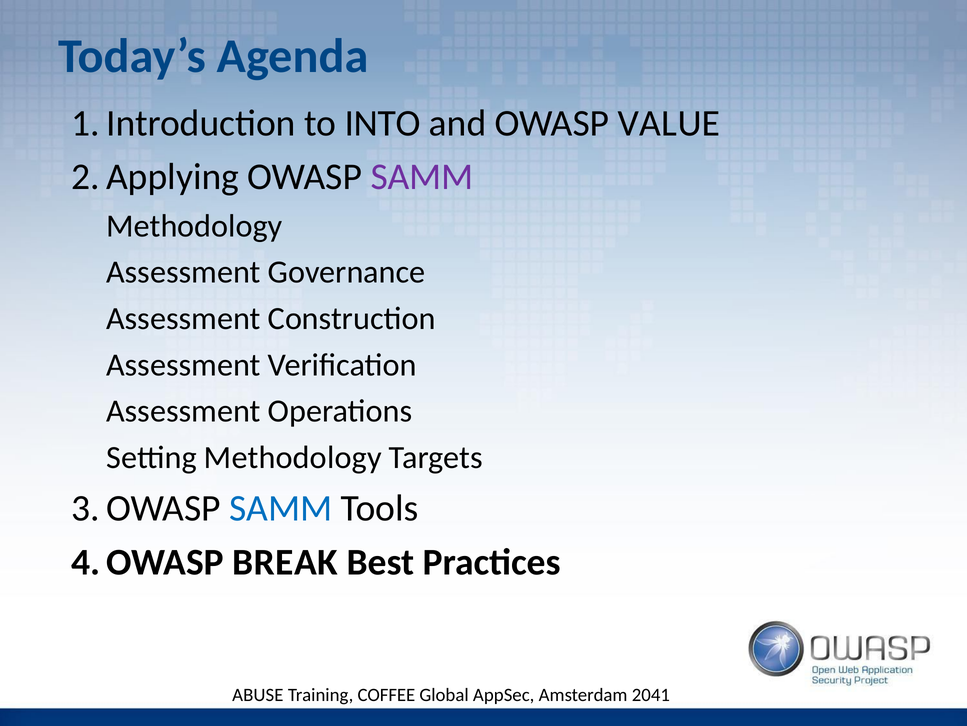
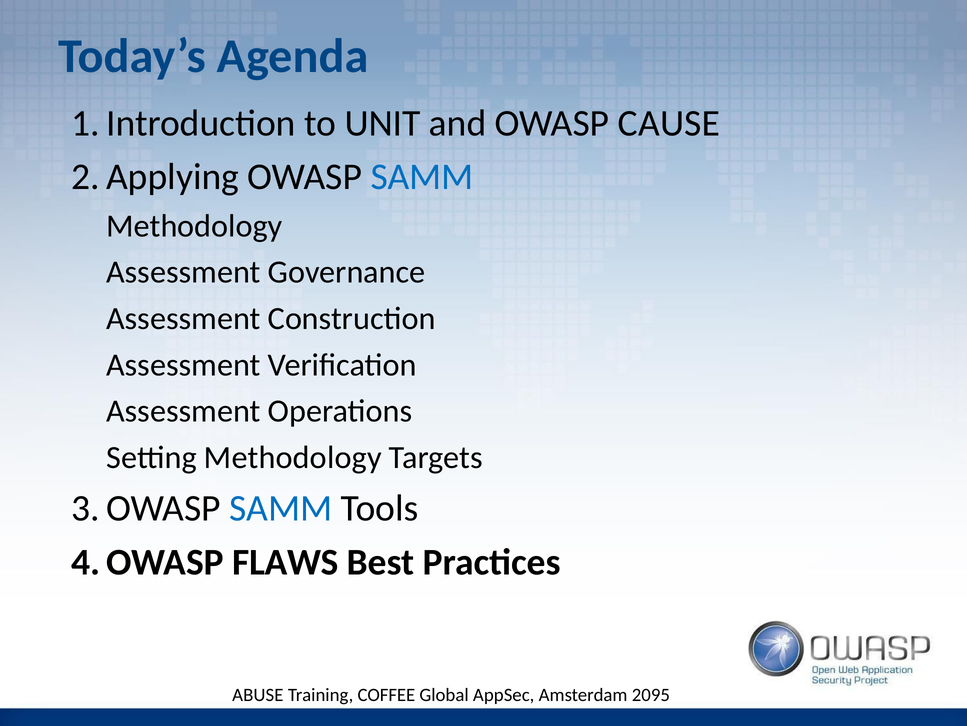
INTO: INTO -> UNIT (383, 123)
VALUE: VALUE -> CAUSE (669, 123)
SAMM colour: purple -> blue (422, 177)
BREAK: BREAK -> FLAWS (285, 562)
2041: 2041 -> 2095 (651, 694)
